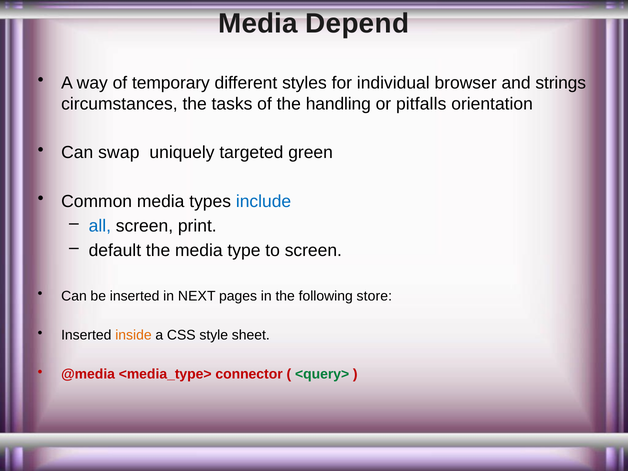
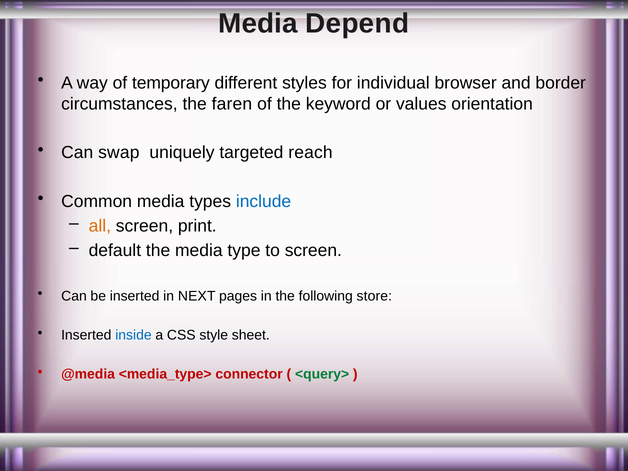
strings: strings -> border (561, 83)
tasks: tasks -> faren (232, 104)
handling: handling -> keyword (338, 104)
pitfalls: pitfalls -> values (421, 104)
green: green -> reach (311, 153)
all colour: blue -> orange (100, 226)
inside colour: orange -> blue (133, 335)
